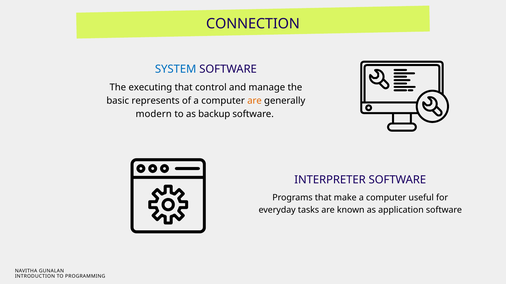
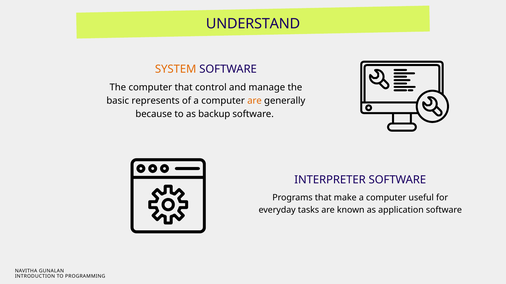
CONNECTION: CONNECTION -> UNDERSTAND (253, 24)
SYSTEM colour: blue -> orange (176, 69)
The executing: executing -> computer (150, 88)
modern: modern -> because (154, 114)
